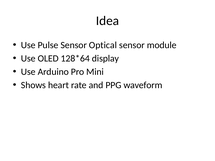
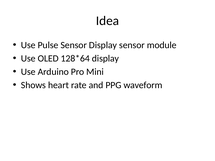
Sensor Optical: Optical -> Display (103, 45)
